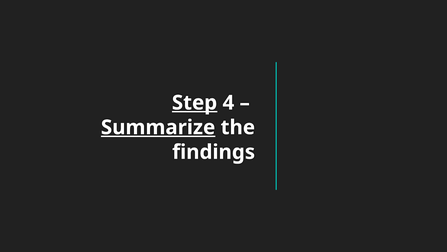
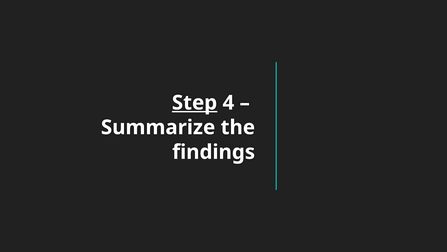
Summarize underline: present -> none (158, 127)
